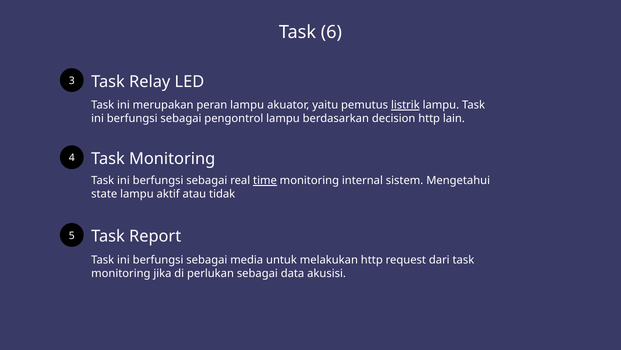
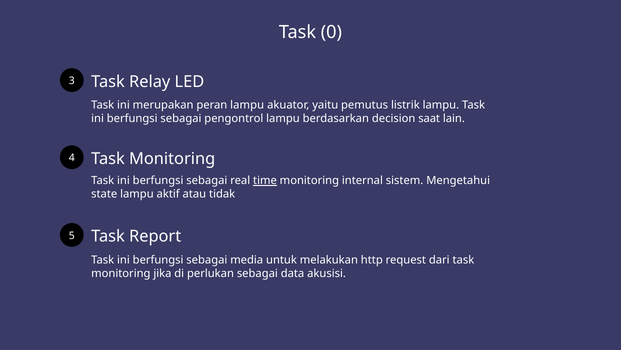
6: 6 -> 0 (331, 32)
listrik underline: present -> none (405, 105)
decision http: http -> saat (429, 118)
